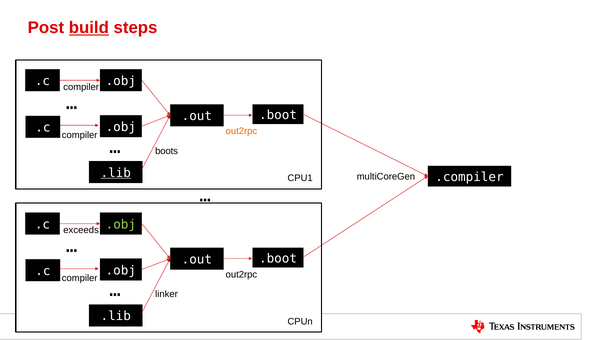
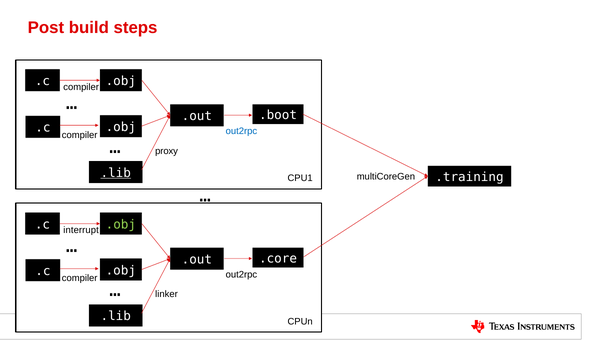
build underline: present -> none (89, 28)
out2rpc colour: orange -> blue (241, 131)
boots: boots -> proxy (167, 151)
.compiler: .compiler -> .training (469, 177)
exceeds: exceeds -> interrupt (81, 230)
.boot: .boot -> .core (278, 259)
